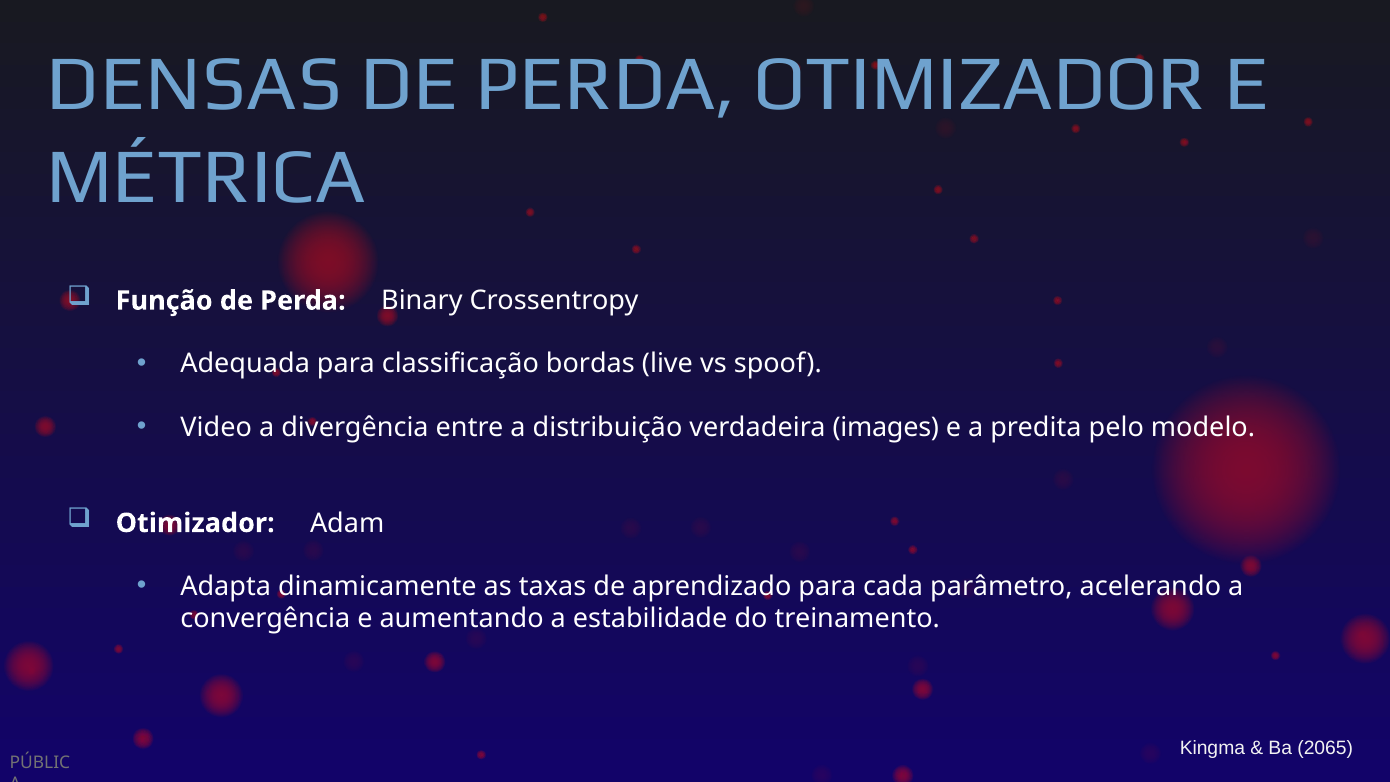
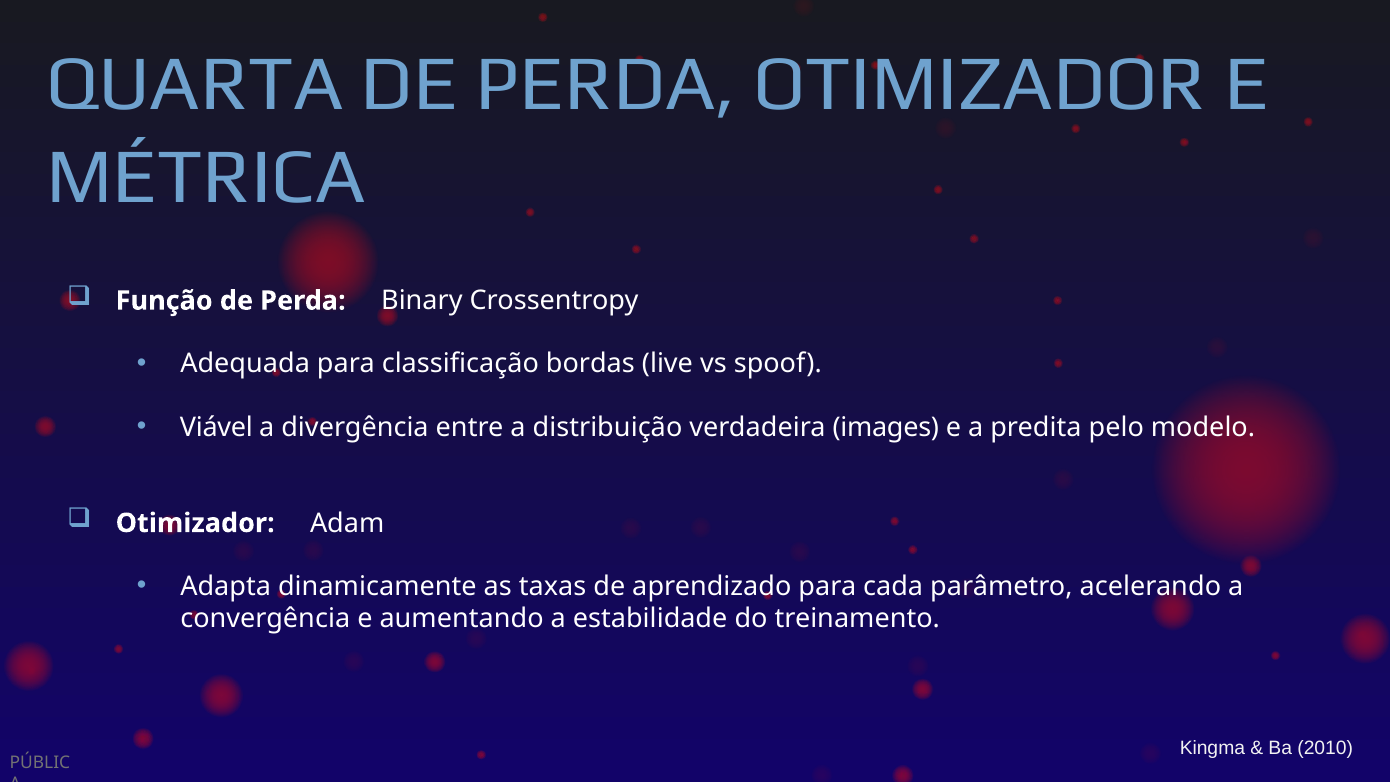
DENSAS: DENSAS -> QUARTA (195, 84)
Video: Video -> Viável (216, 427)
2065: 2065 -> 2010 (1325, 748)
